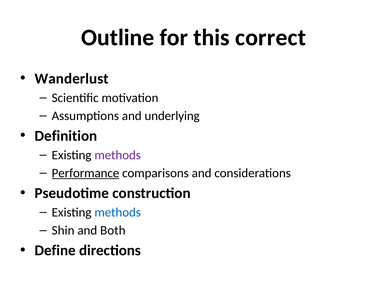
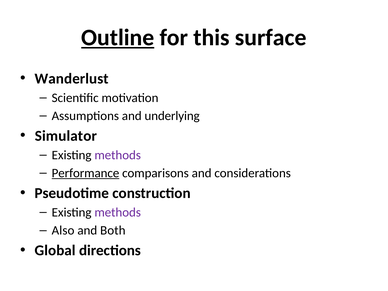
Outline underline: none -> present (118, 38)
correct: correct -> surface (271, 38)
Definition: Definition -> Simulator (66, 136)
methods colour: blue -> purple (118, 212)
Shin: Shin -> Also (63, 230)
Define: Define -> Global (55, 250)
